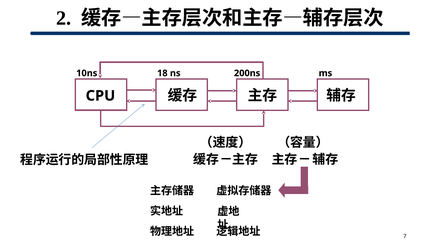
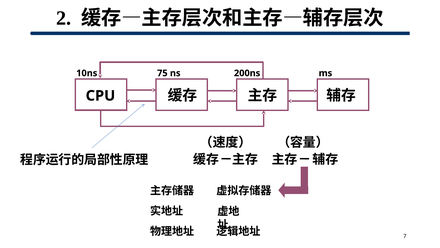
18: 18 -> 75 (162, 73)
